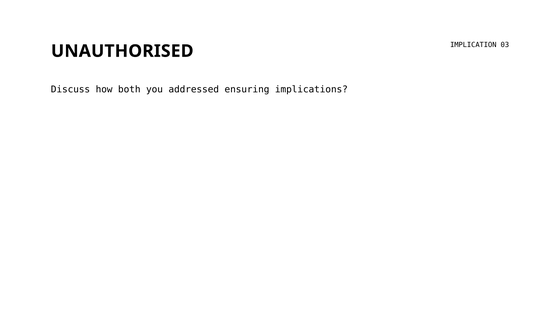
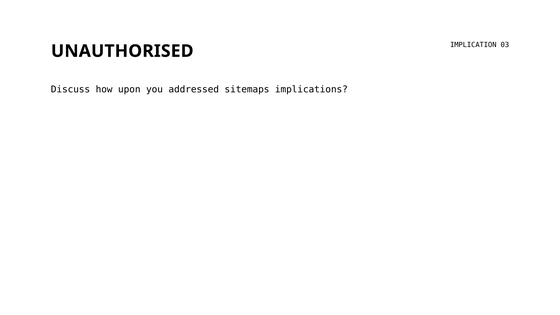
both: both -> upon (129, 89)
ensuring: ensuring -> sitemaps (247, 89)
